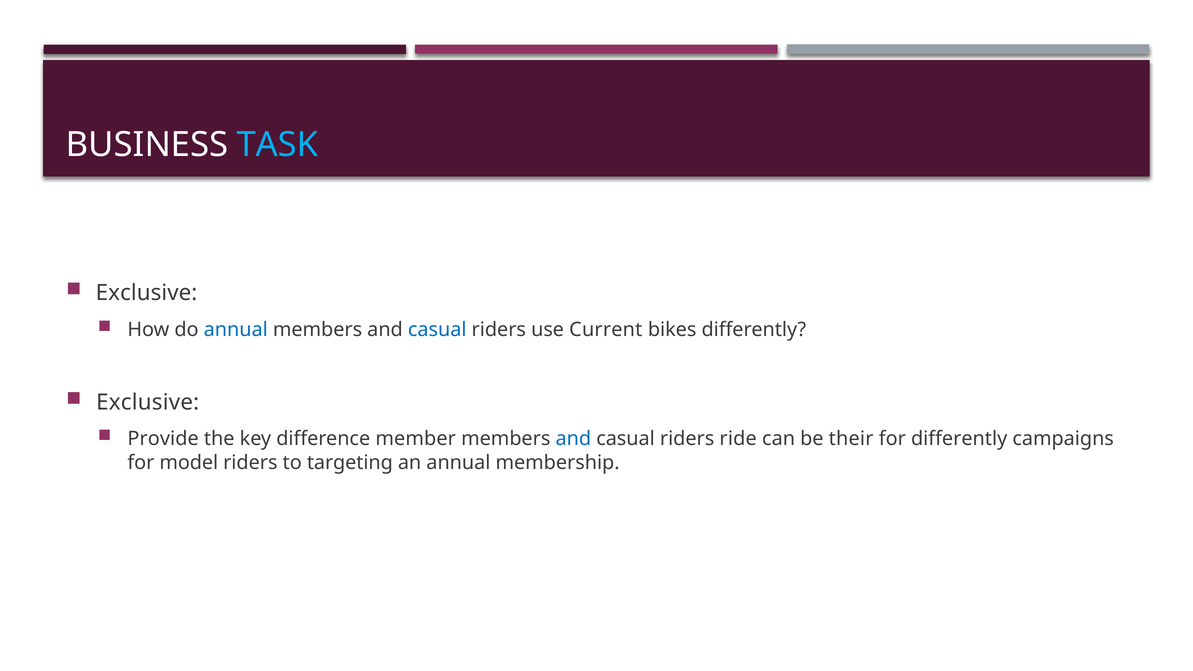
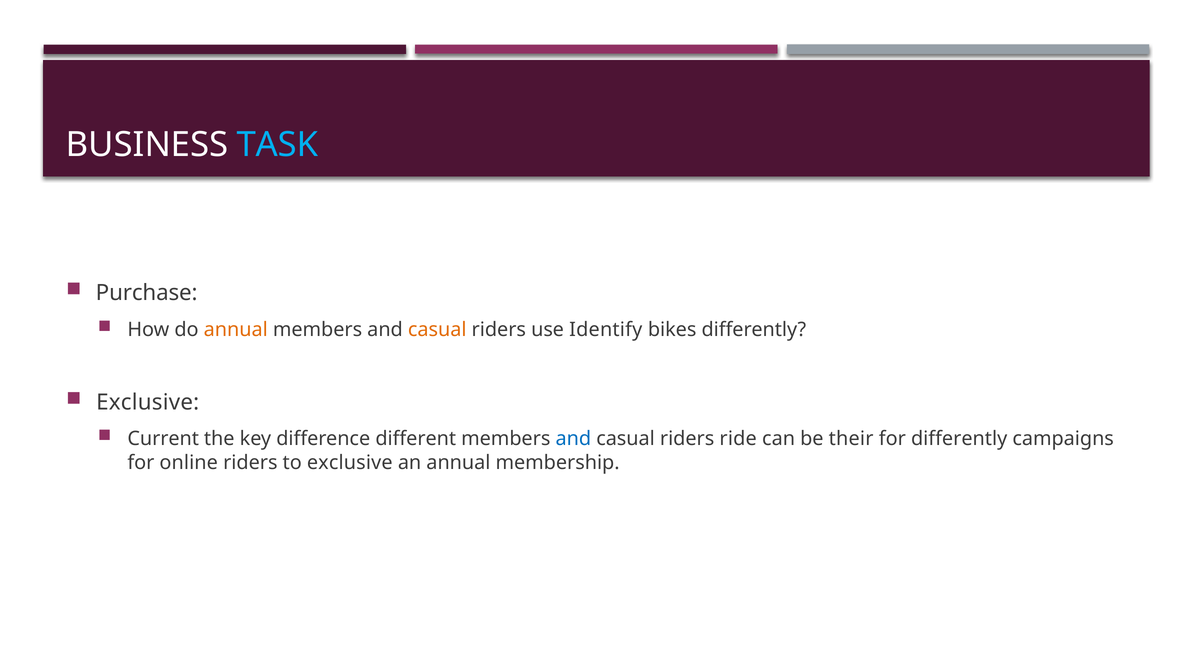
Exclusive: Exclusive -> Purchase (147, 293)
annual colour: blue -> orange (236, 330)
casual colour: blue -> orange (437, 330)
Current: Current -> Identify (606, 330)
Provide: Provide -> Current (163, 439)
member: member -> different (416, 439)
model: model -> online (189, 463)
to targeting: targeting -> exclusive (350, 463)
